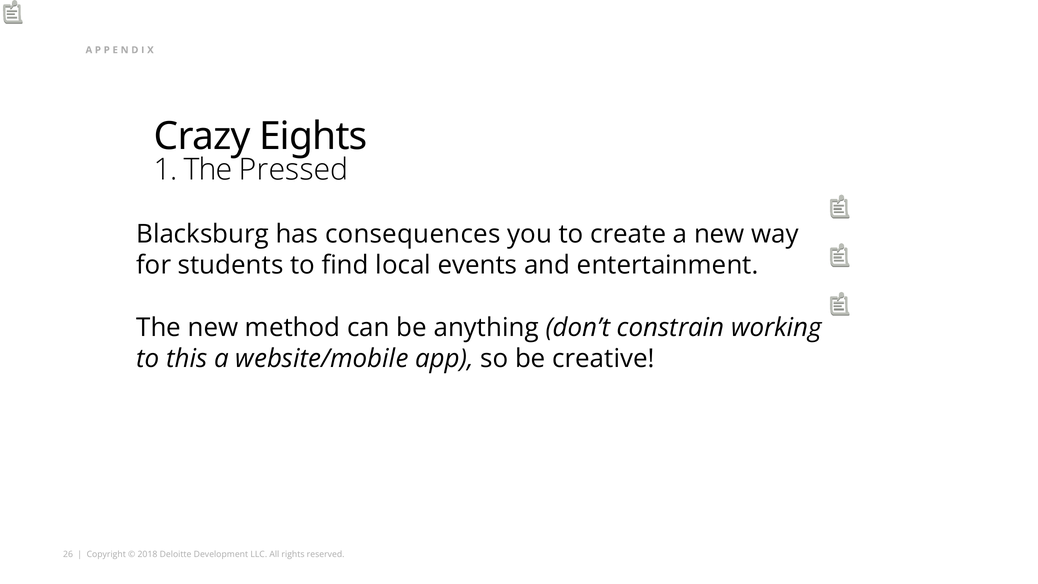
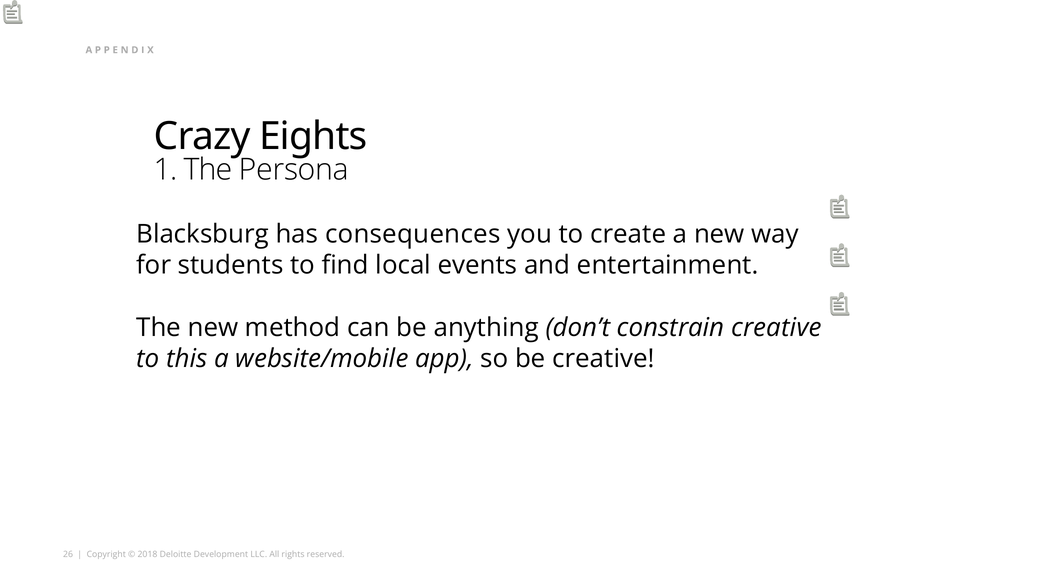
Pressed: Pressed -> Persona (294, 170)
constrain working: working -> creative (776, 328)
